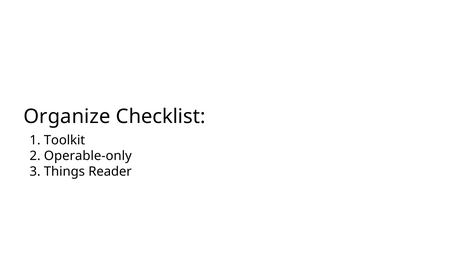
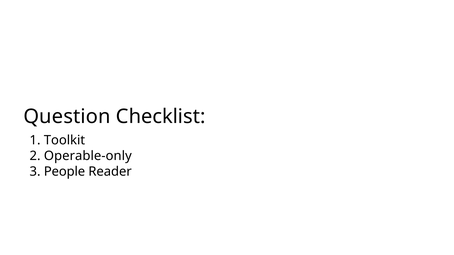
Organize: Organize -> Question (67, 117)
Things: Things -> People (64, 172)
